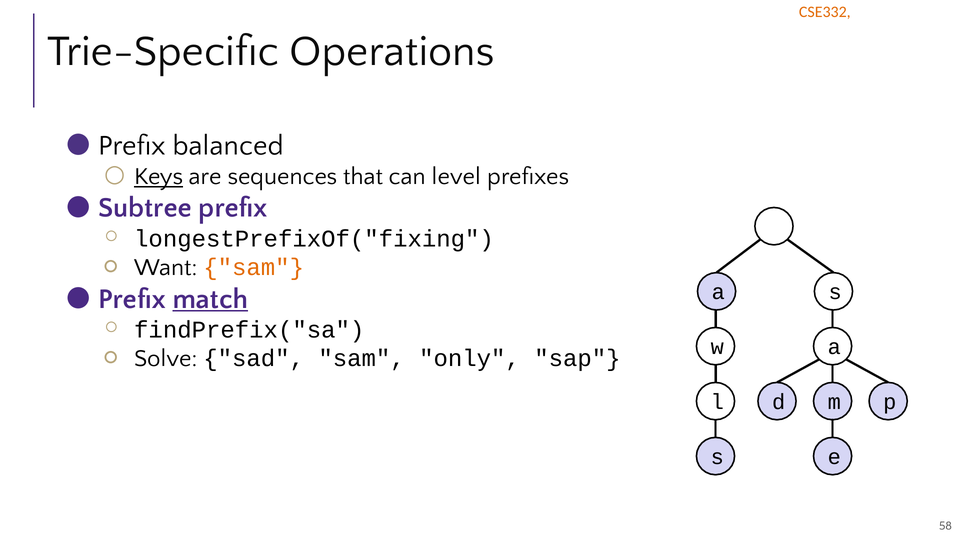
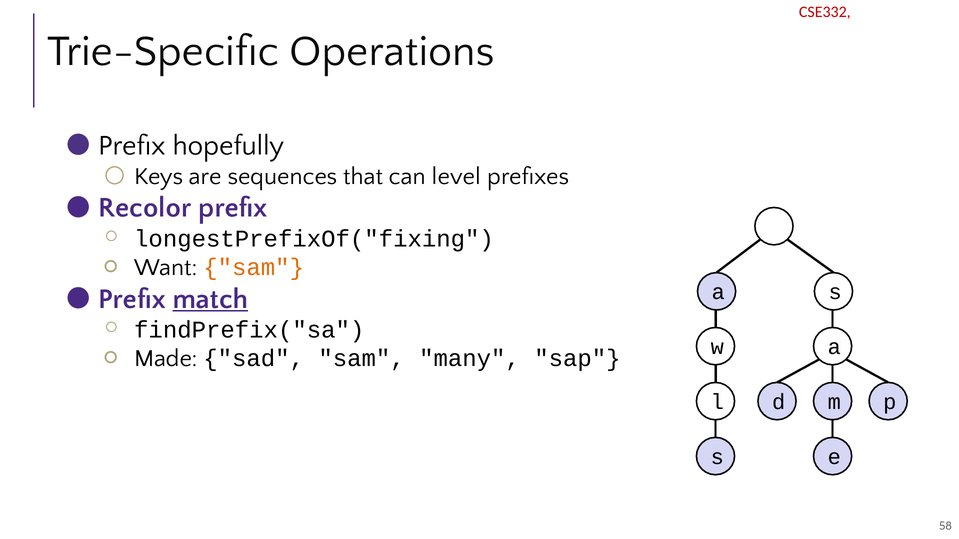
CSE332 colour: orange -> red (825, 12)
balanced: balanced -> hopefully (229, 146)
Keys underline: present -> none (159, 176)
Subtree: Subtree -> Recolor (145, 208)
Solve: Solve -> Made (166, 359)
only: only -> many (470, 359)
